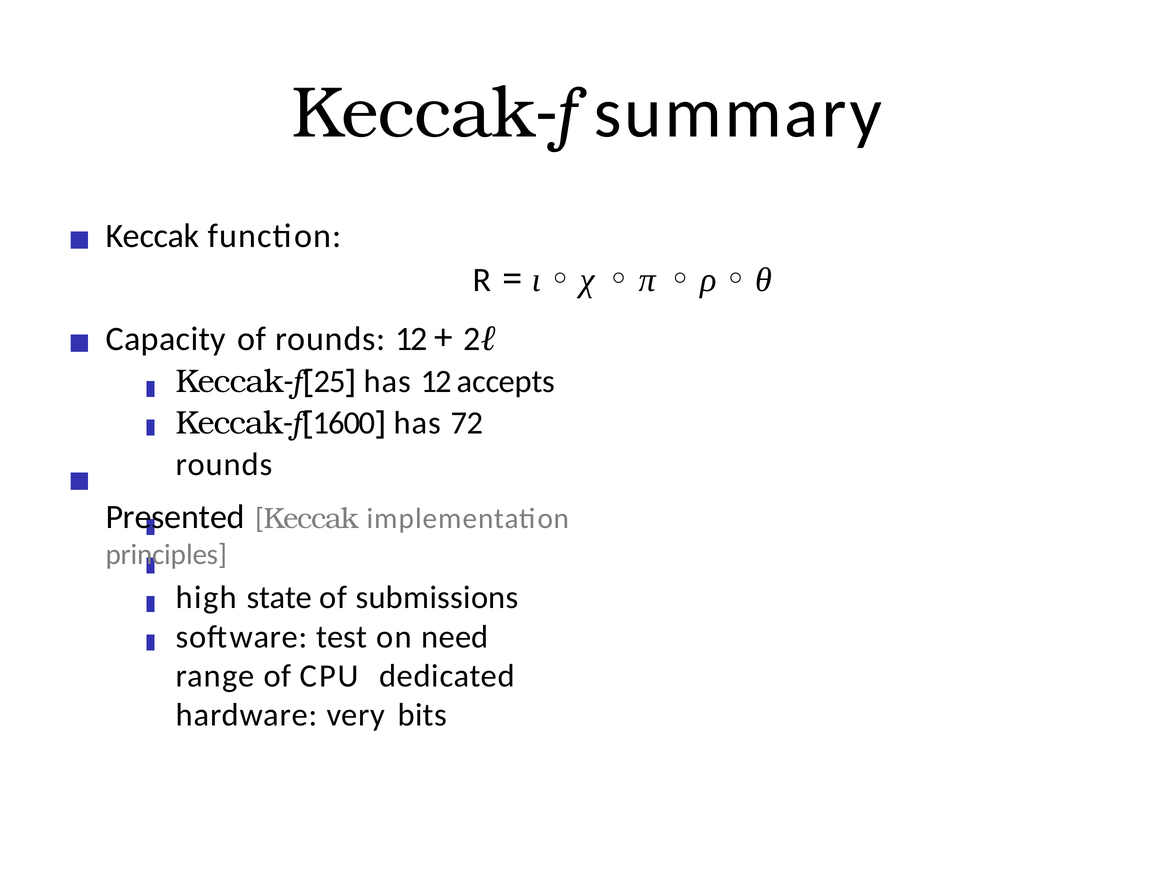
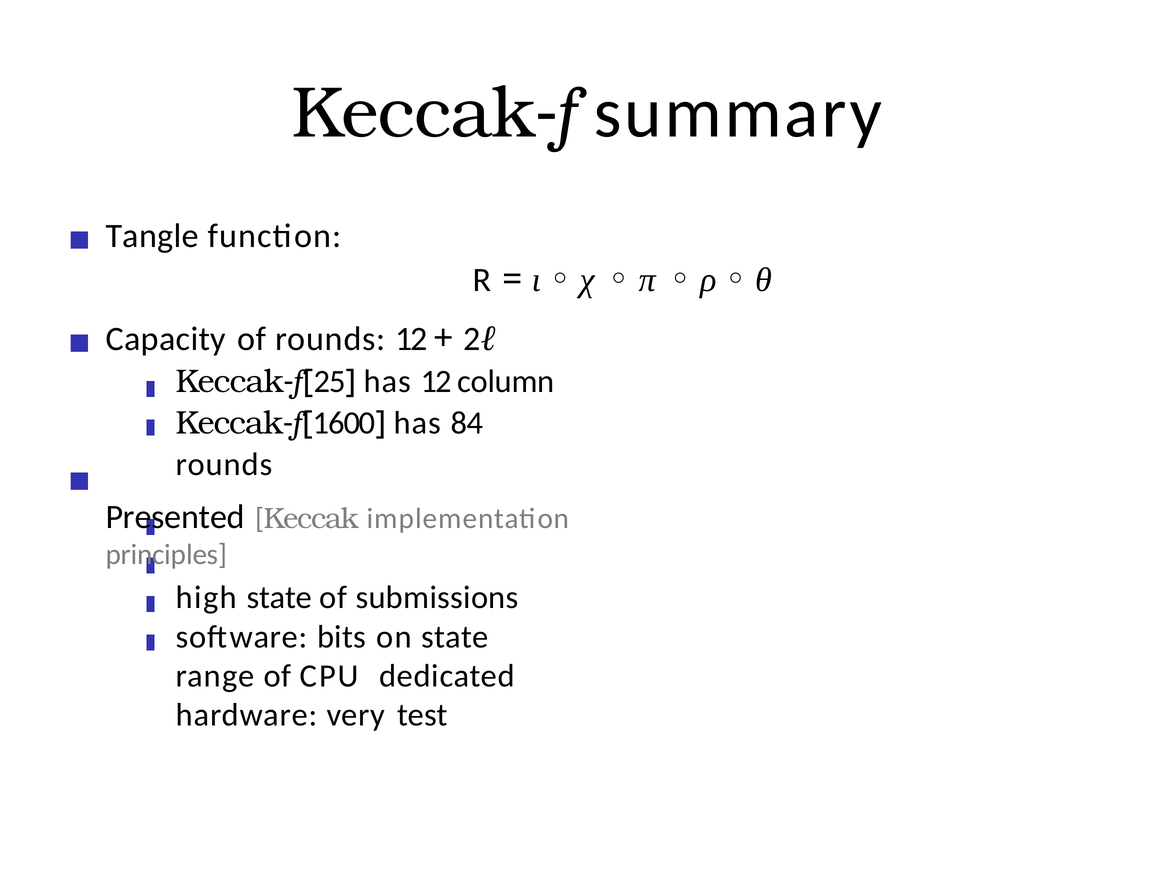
Keccak: Keccak -> Tangle (152, 236)
accepts: accepts -> column (506, 382)
72: 72 -> 84 (467, 423)
test: test -> bits (342, 637)
on need: need -> state (455, 637)
bits: bits -> test (422, 715)
